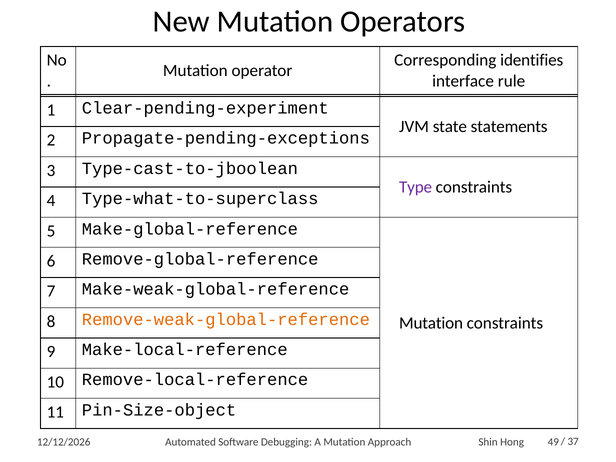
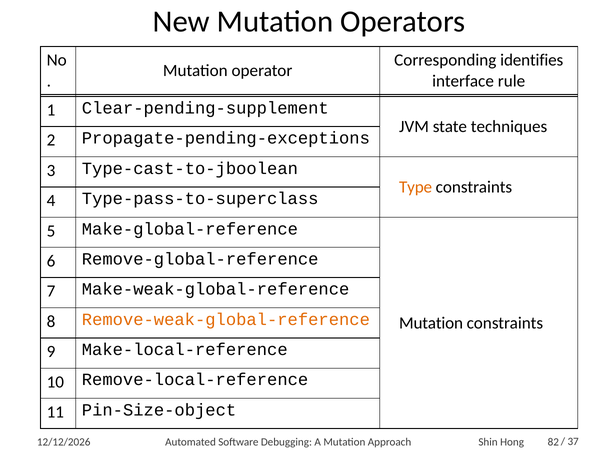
Clear-pending-experiment: Clear-pending-experiment -> Clear-pending-supplement (205, 108)
statements: statements -> techniques (509, 127)
Type colour: purple -> orange (416, 187)
Type-what-to-superclass: Type-what-to-superclass -> Type-pass-to-superclass (200, 199)
49: 49 -> 82 (553, 442)
